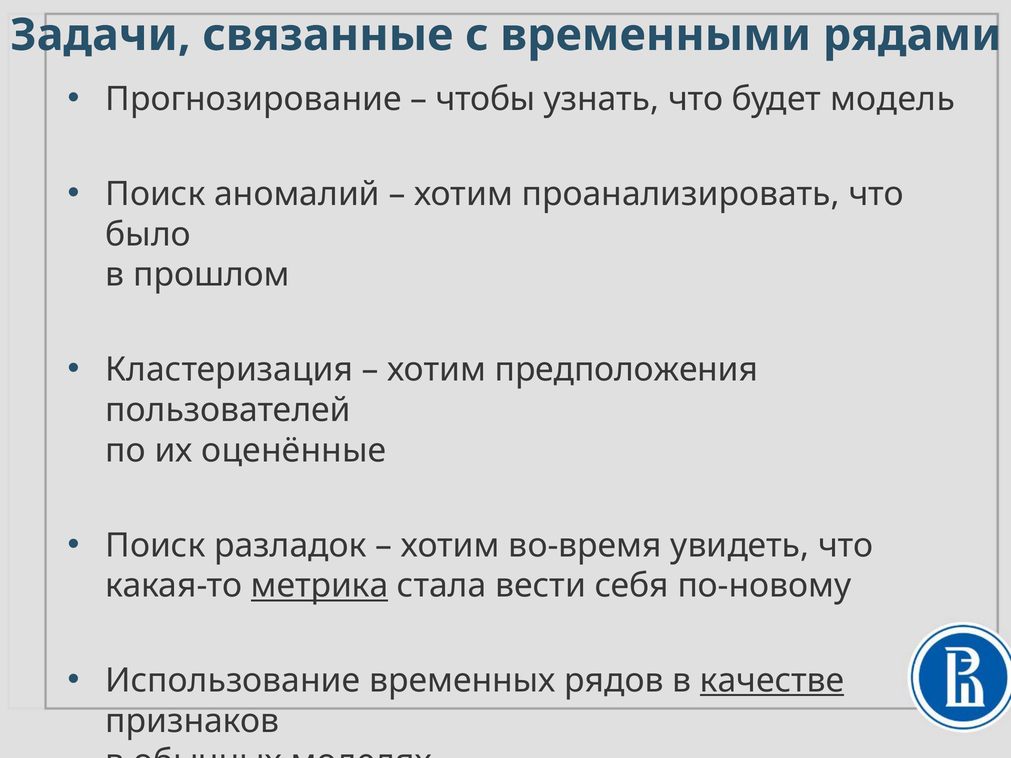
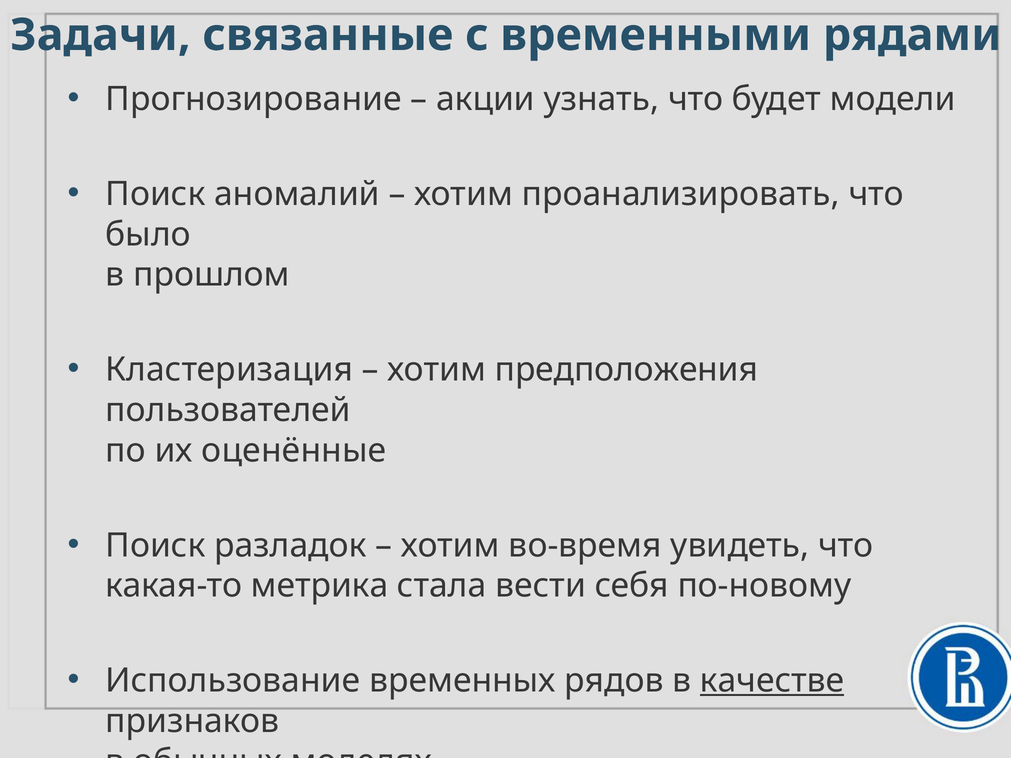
чтобы: чтобы -> акции (485, 99)
модель: модель -> модели (893, 99)
метрика underline: present -> none (320, 586)
